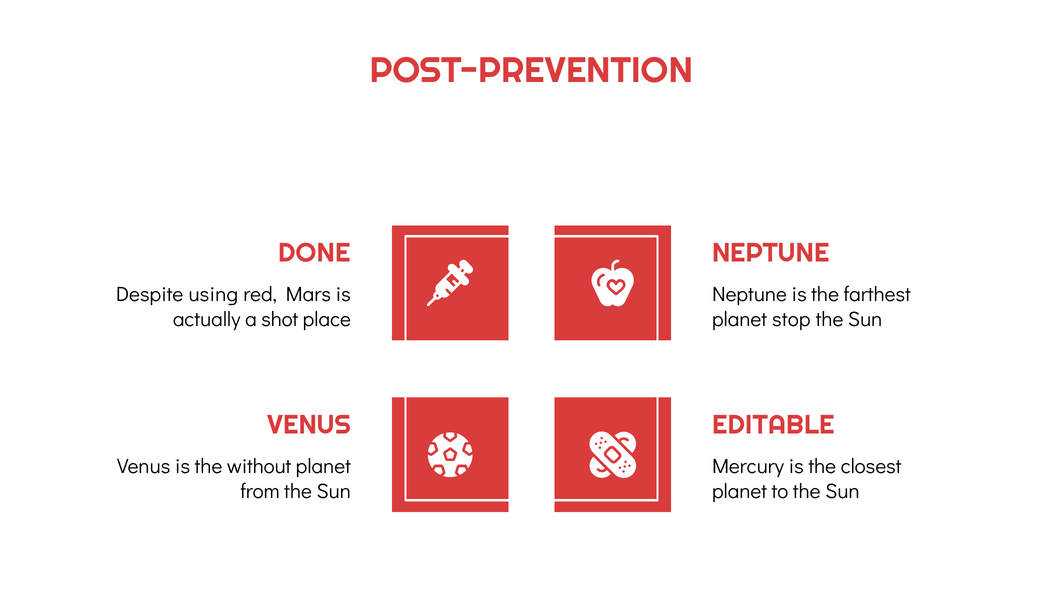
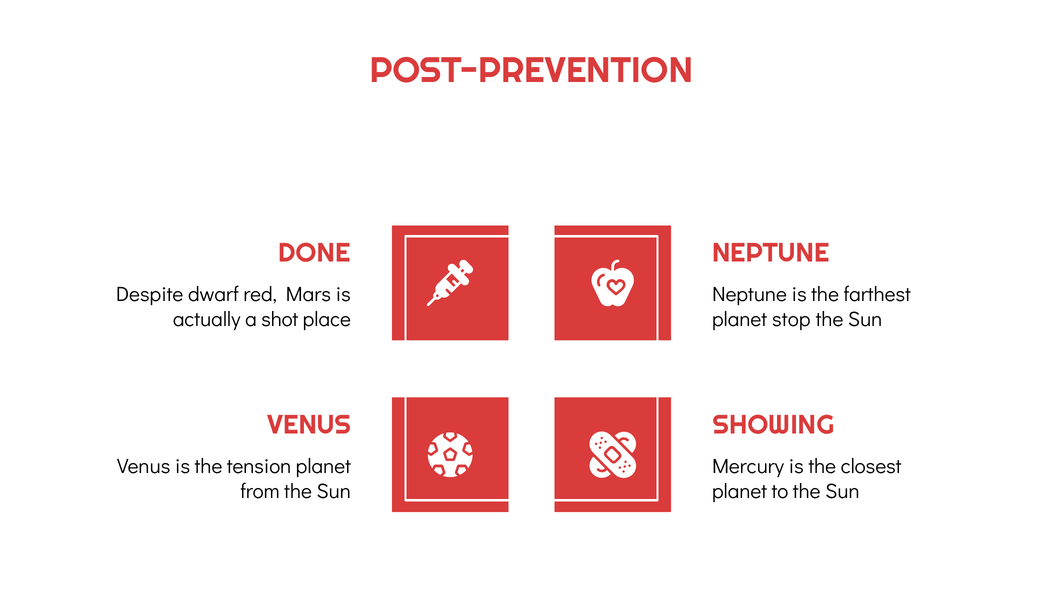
using: using -> dwarf (213, 294)
EDITABLE: EDITABLE -> SHOWING (773, 425)
without: without -> tension (259, 466)
